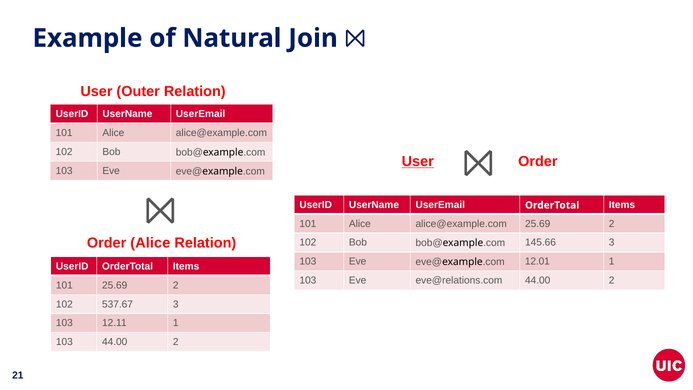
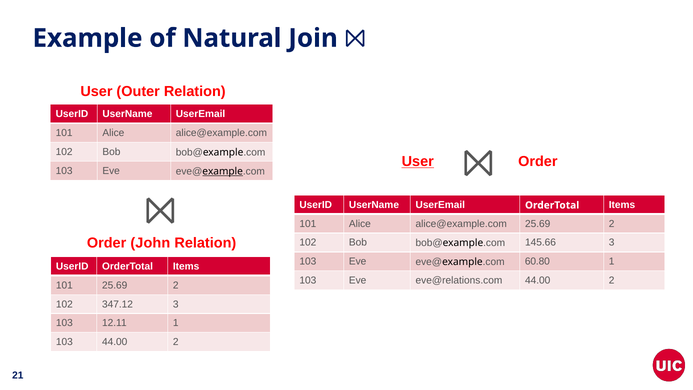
example underline: none -> present (223, 171)
Order Alice: Alice -> John (150, 243)
12.01: 12.01 -> 60.80 (537, 261)
537.67: 537.67 -> 347.12 (118, 304)
